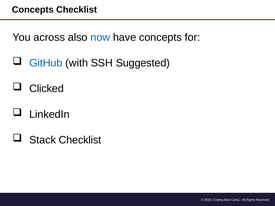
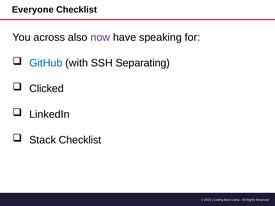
Concepts: Concepts -> Everyone (33, 10)
now colour: blue -> purple (100, 37)
have concepts: concepts -> speaking (160, 37)
Suggested: Suggested -> Separating (143, 63)
